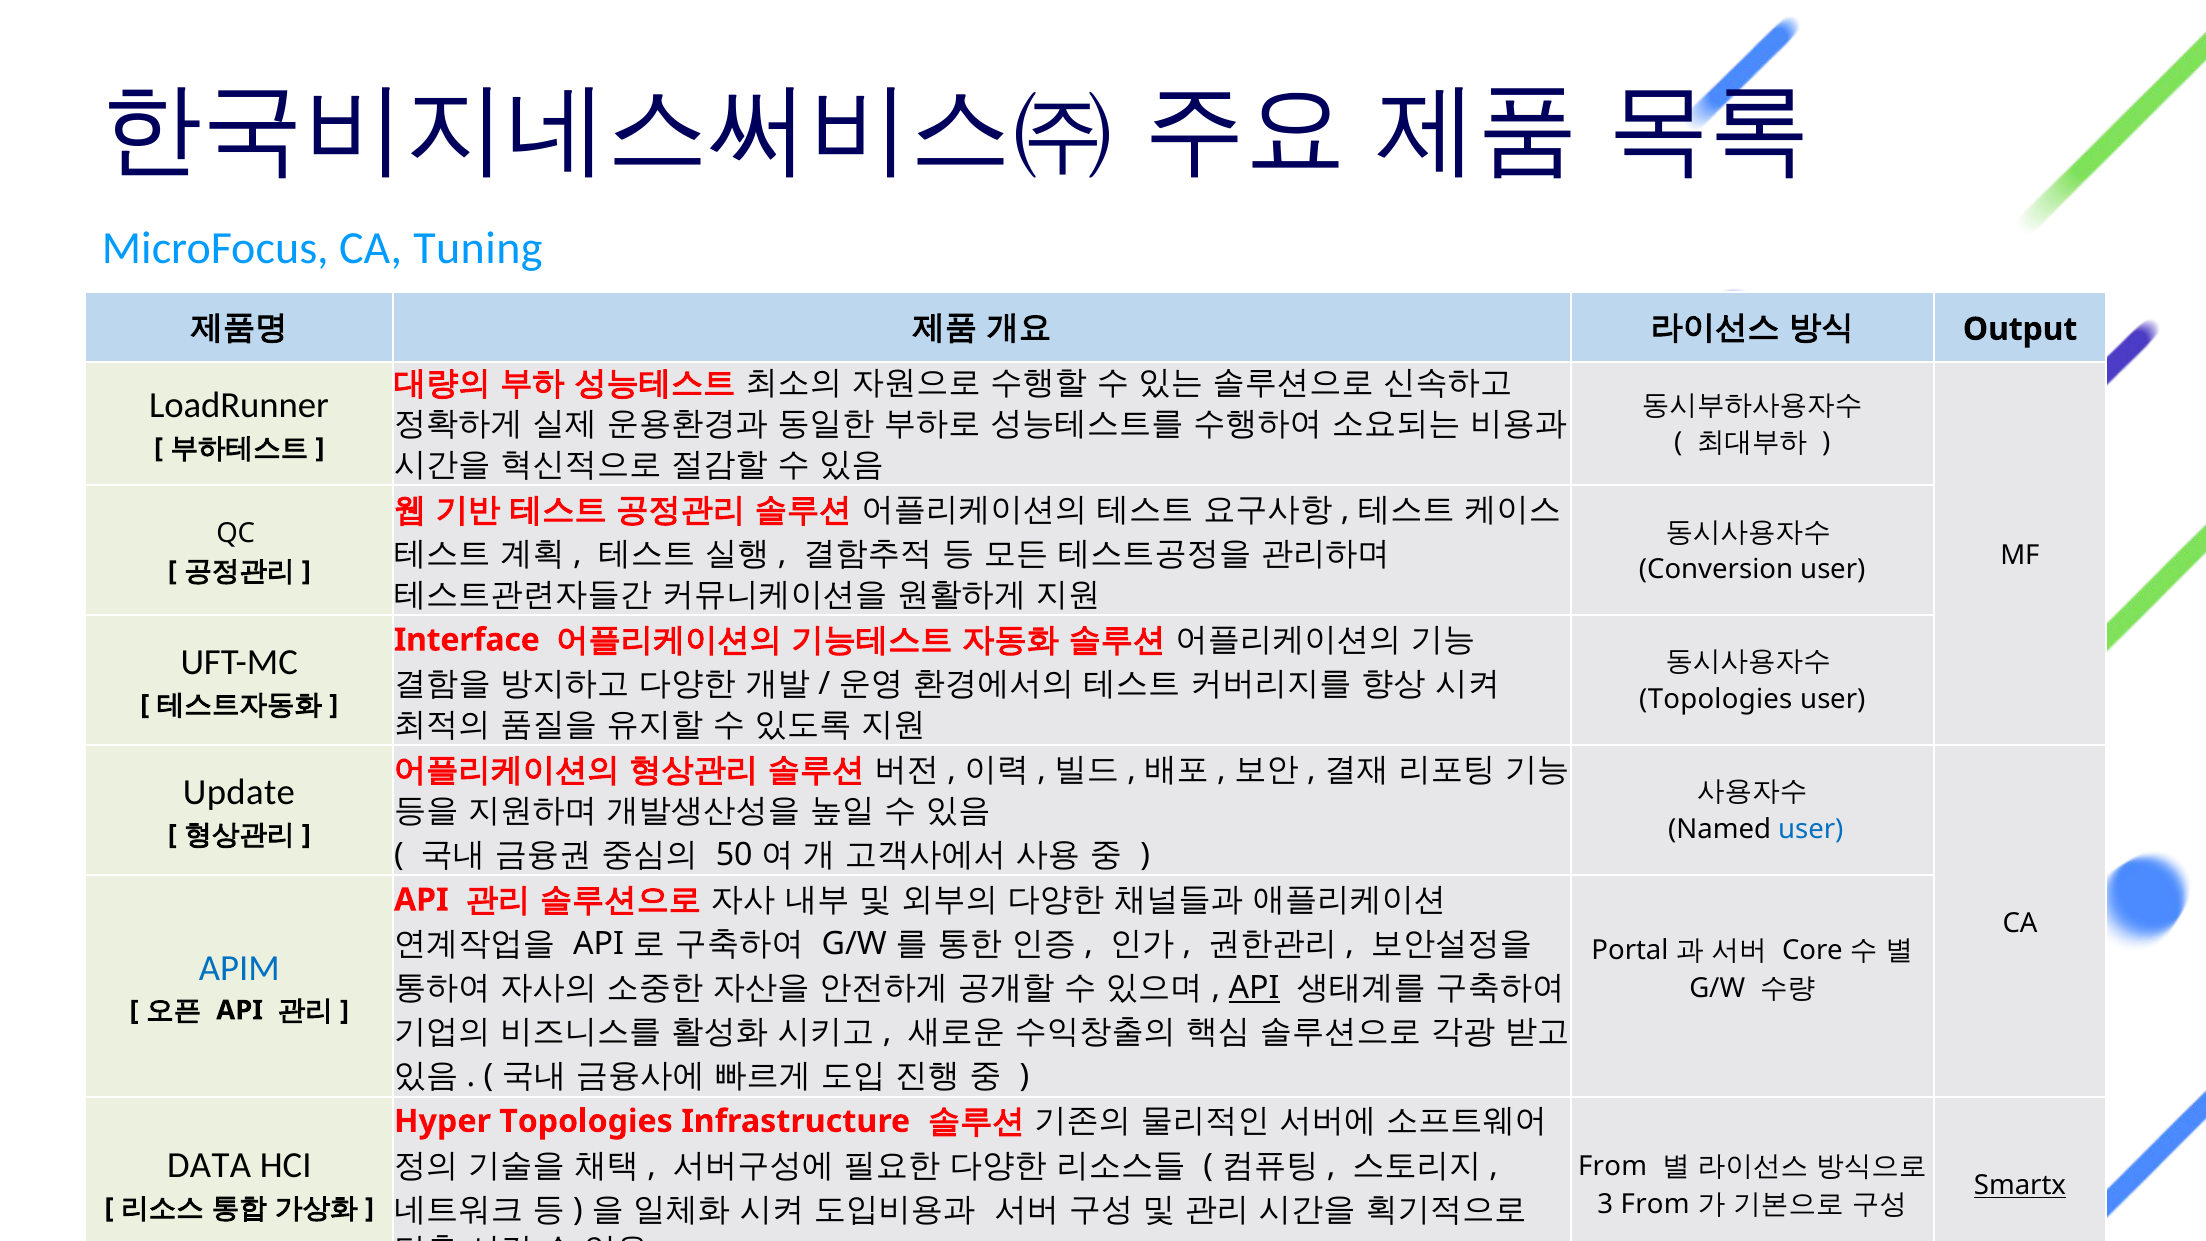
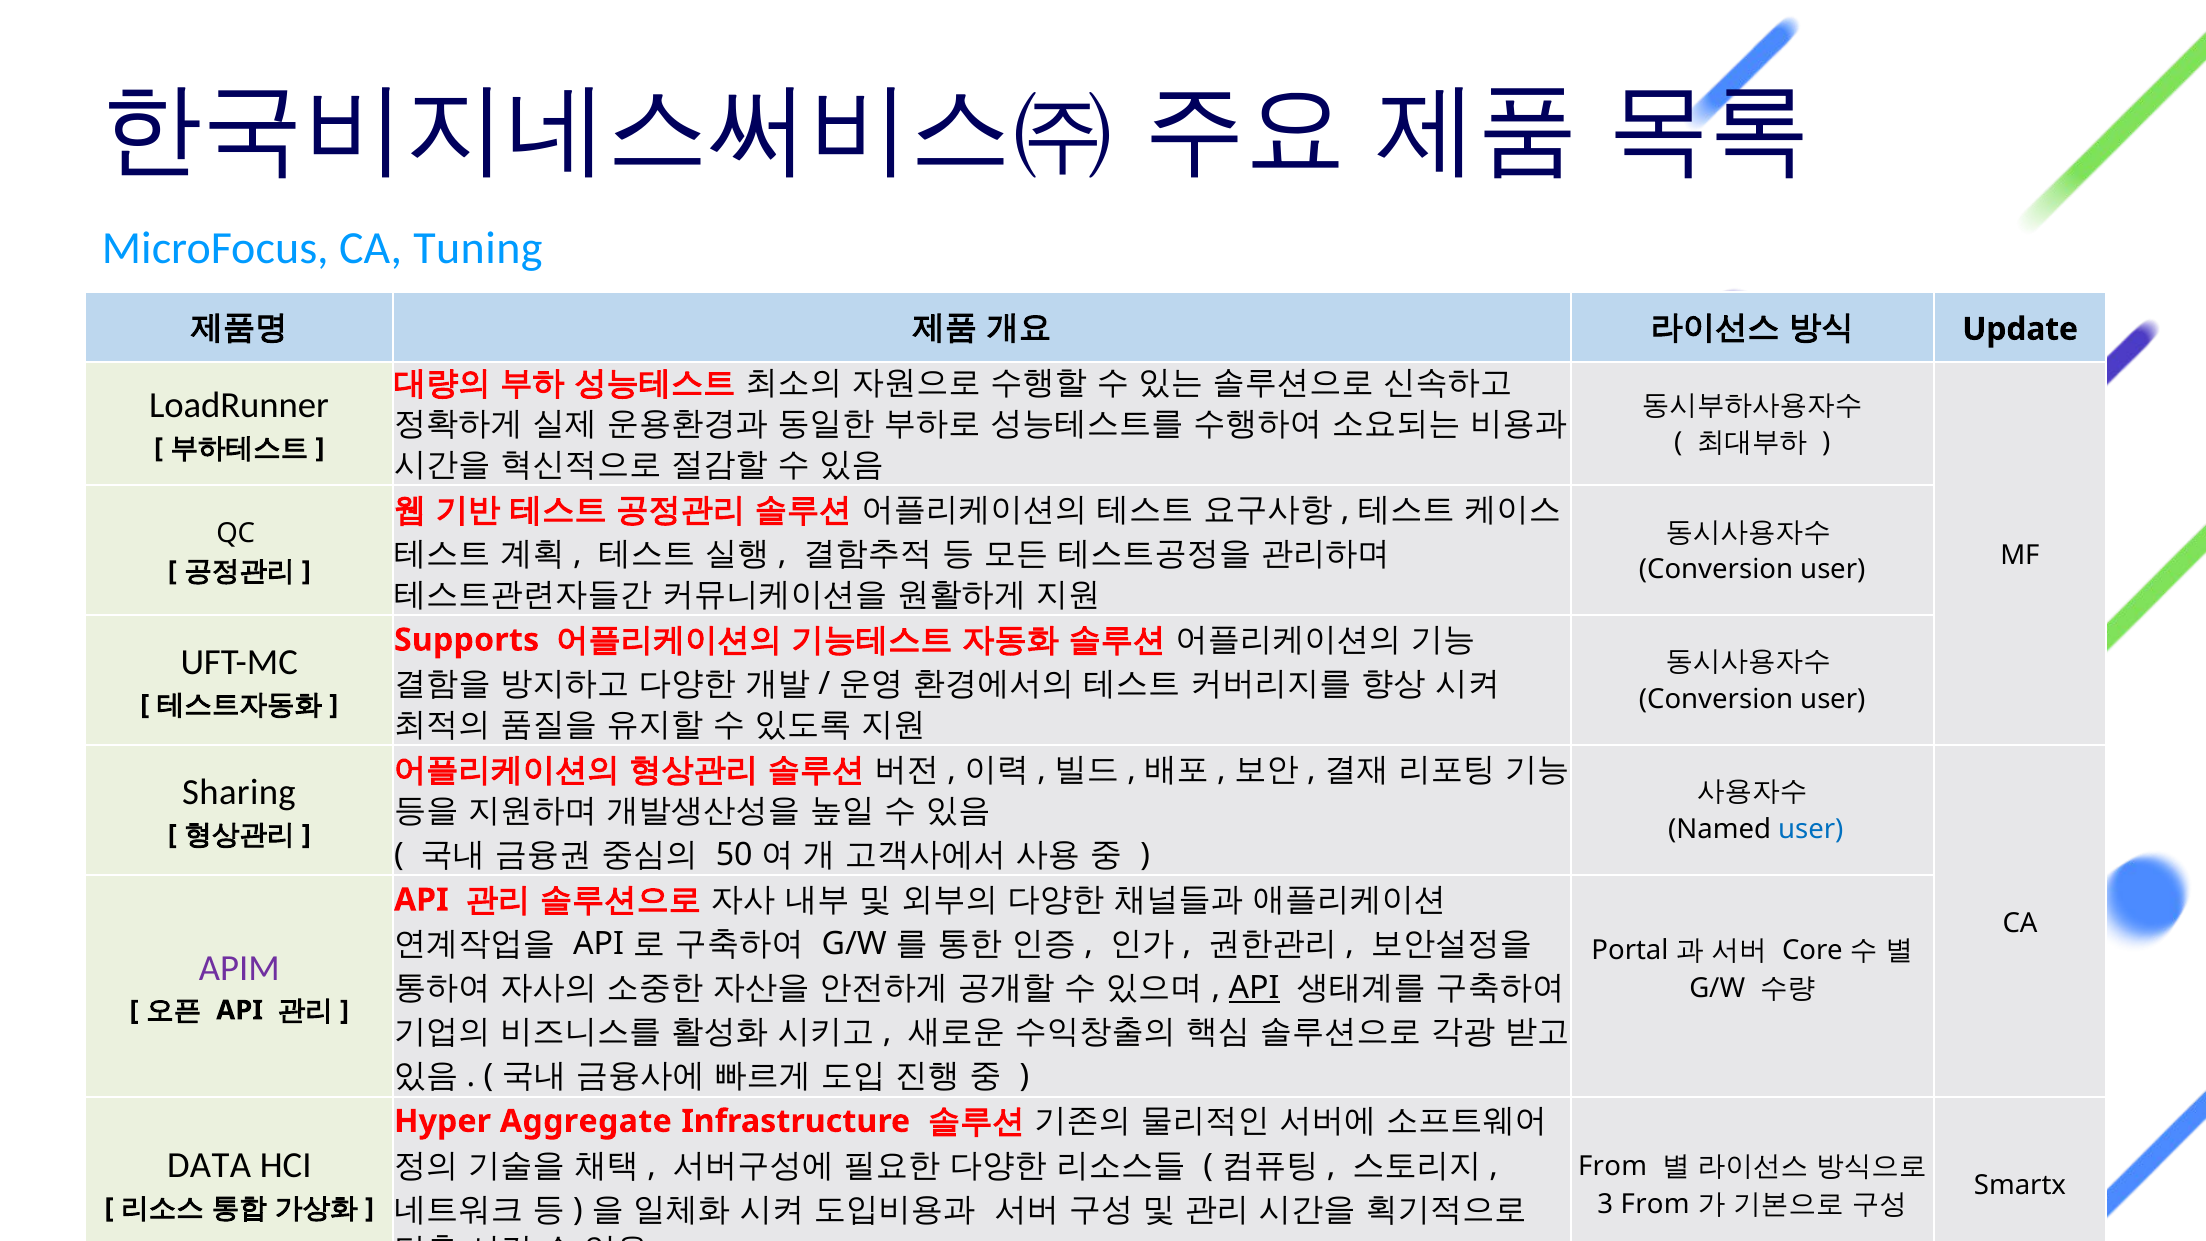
Output: Output -> Update (2020, 329)
Interface: Interface -> Supports (467, 640)
Topologies: Topologies -> Conversion (1716, 700)
Update: Update -> Sharing (239, 792)
APIM colour: blue -> purple (239, 968)
Hyper Topologies: Topologies -> Aggregate (586, 1121)
Smartx underline: present -> none (2020, 1186)
